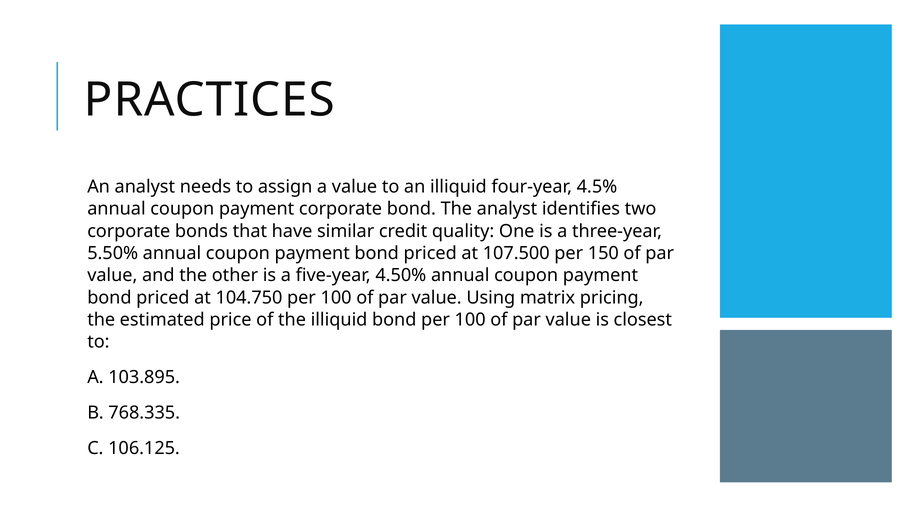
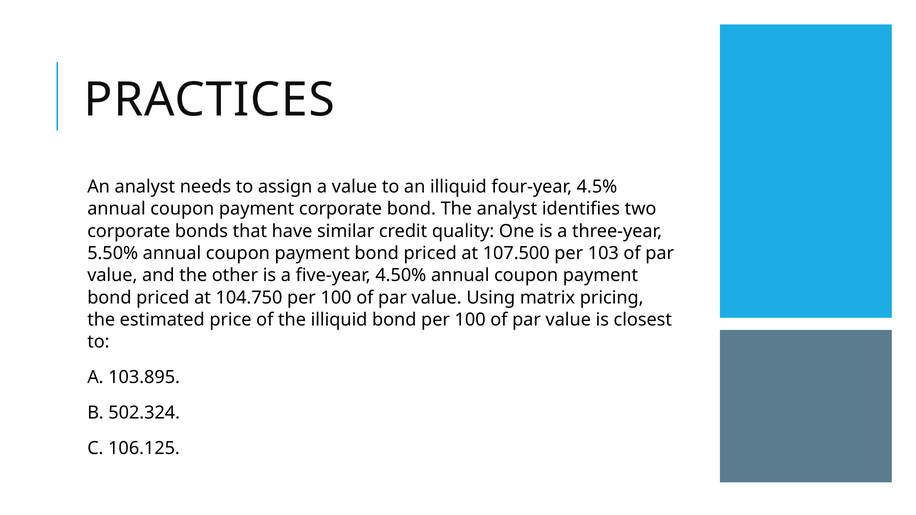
150: 150 -> 103 (603, 253)
768.335: 768.335 -> 502.324 (144, 413)
